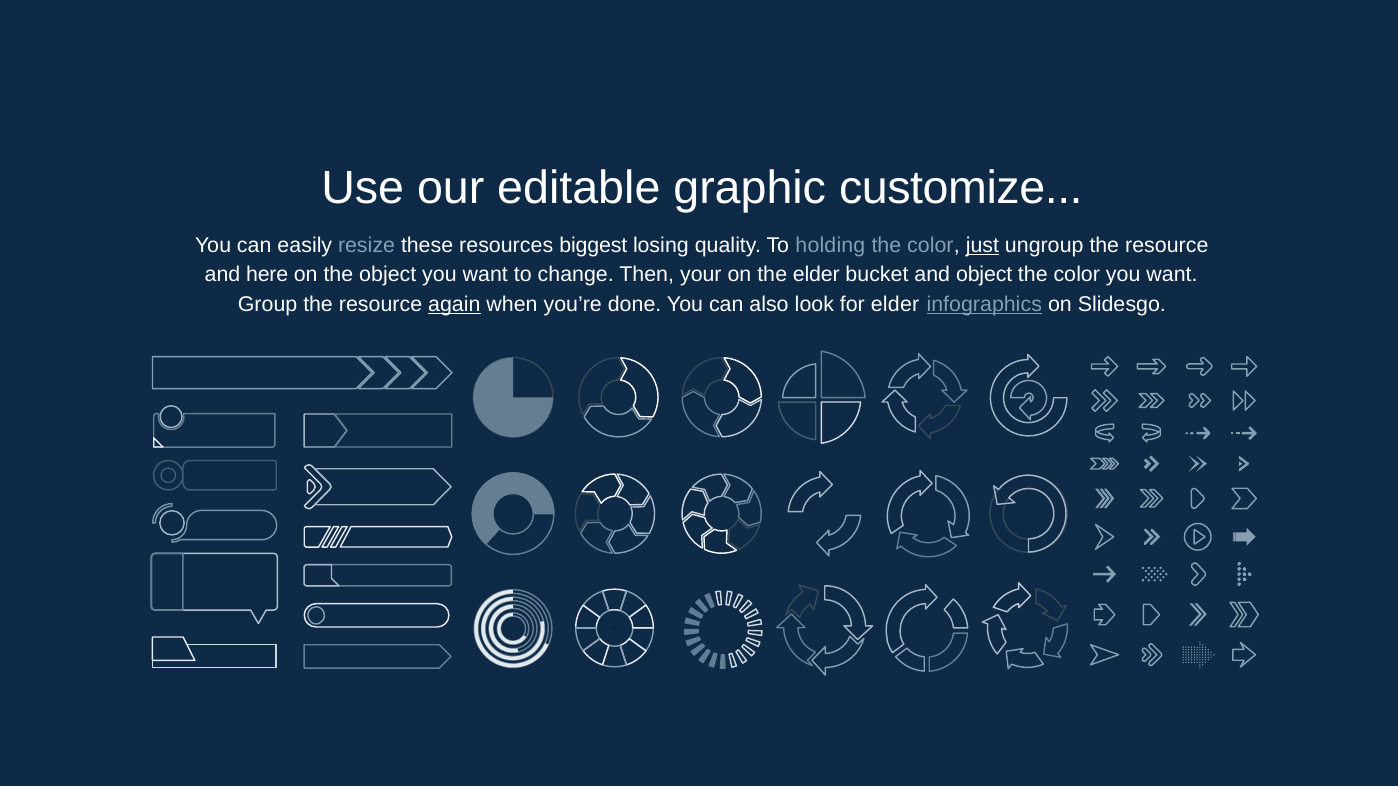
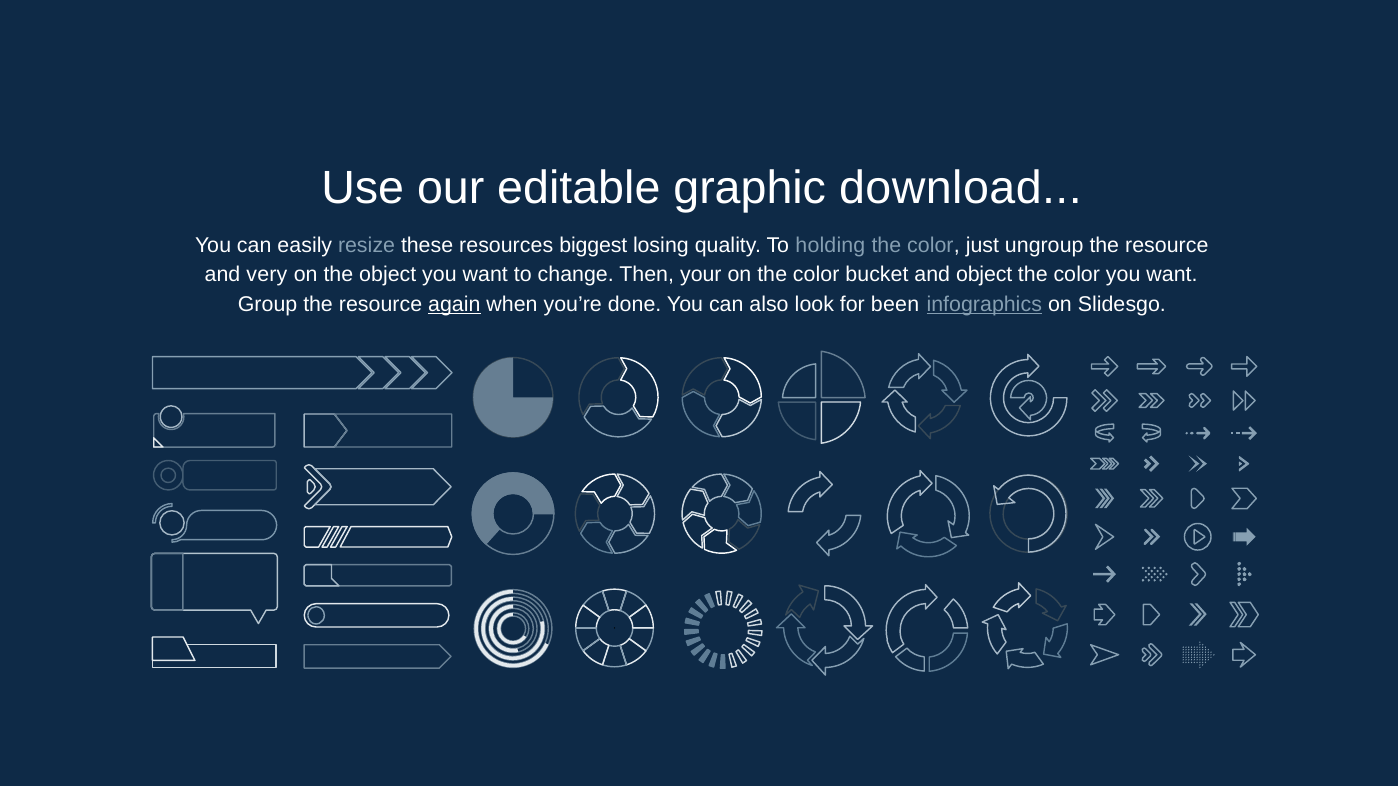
customize: customize -> download (960, 188)
just underline: present -> none (982, 245)
here: here -> very (267, 275)
on the elder: elder -> color (816, 275)
for elder: elder -> been (895, 304)
